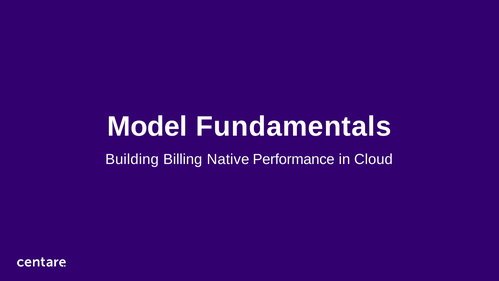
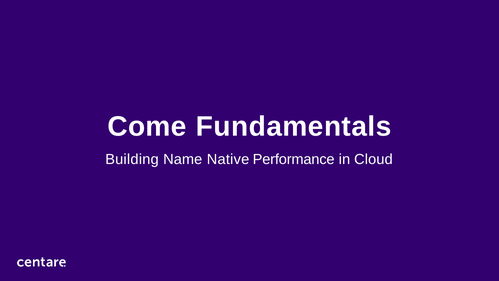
Model: Model -> Come (147, 126)
Billing: Billing -> Name (183, 159)
